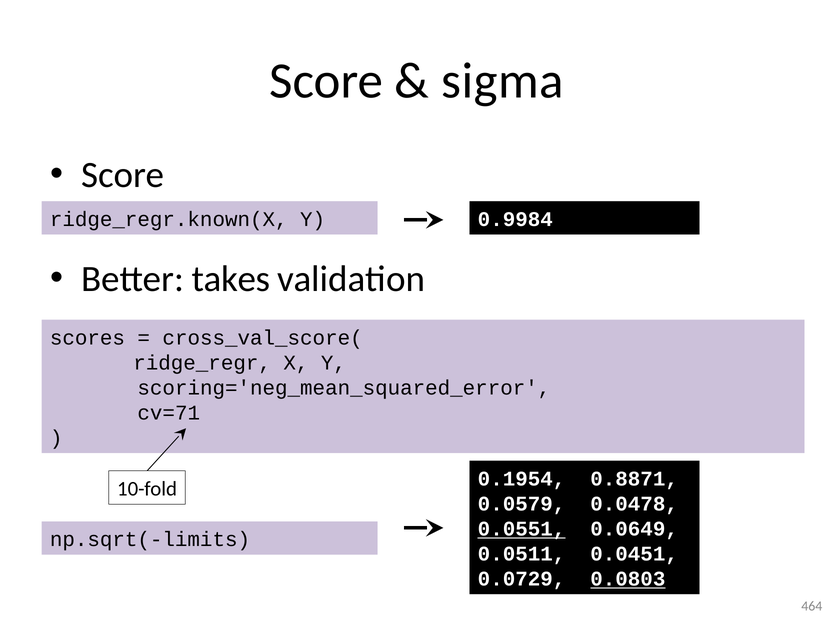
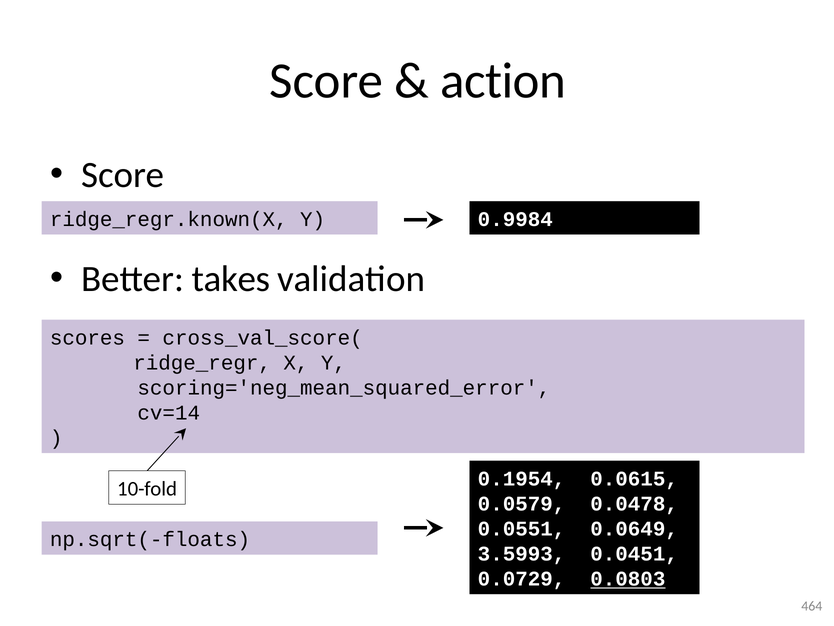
sigma: sigma -> action (503, 81)
cv=71: cv=71 -> cv=14 (169, 413)
0.8871: 0.8871 -> 0.0615 (634, 478)
0.0551 underline: present -> none (522, 528)
np.sqrt(-limits: np.sqrt(-limits -> np.sqrt(-floats (150, 539)
0.0511: 0.0511 -> 3.5993 (522, 554)
